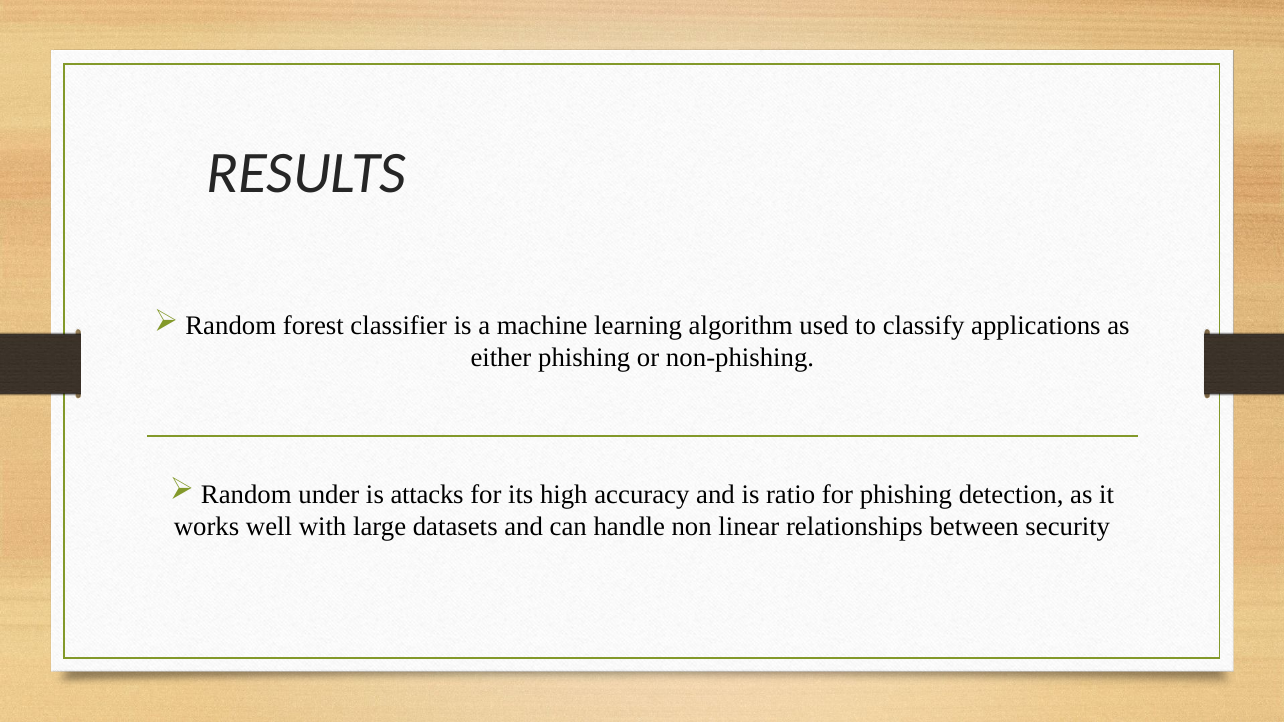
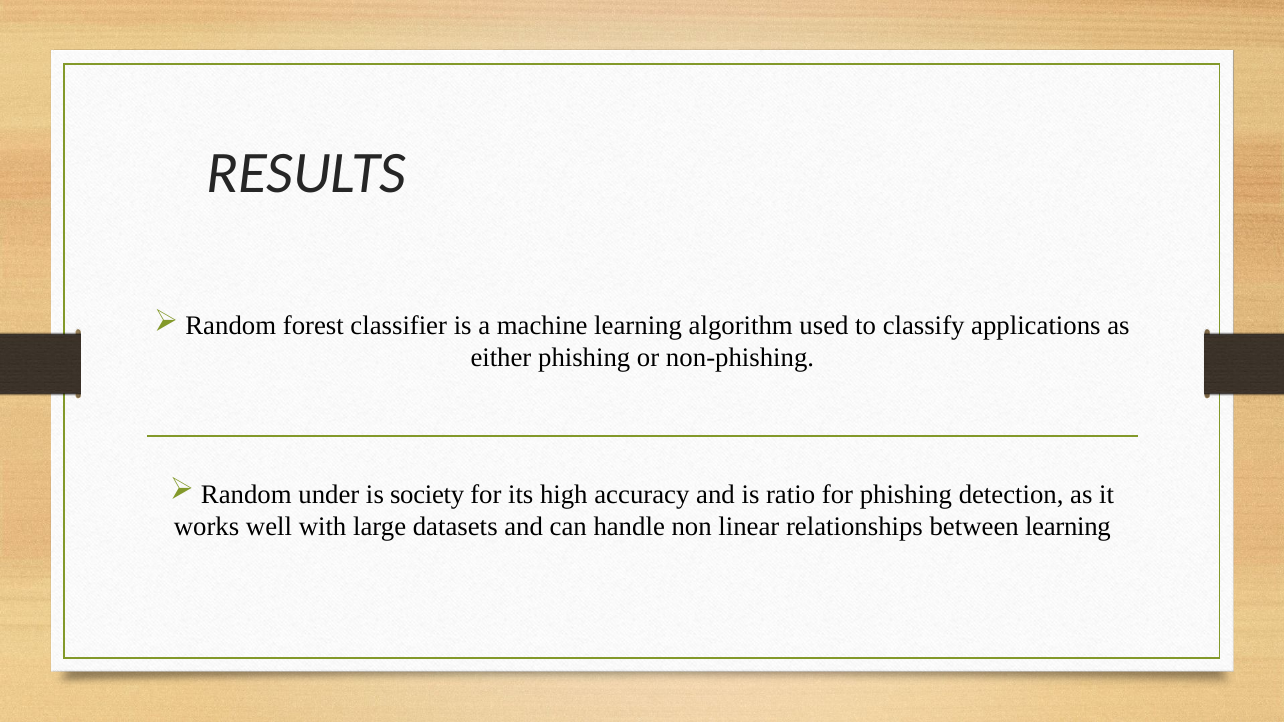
attacks: attacks -> society (427, 495)
between security: security -> learning (1068, 527)
